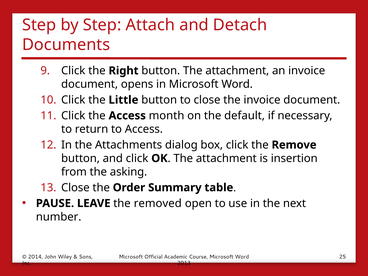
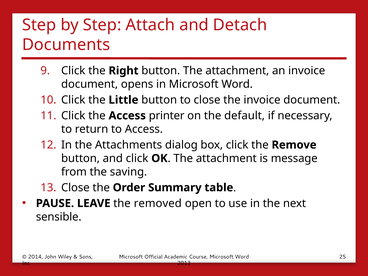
month: month -> printer (167, 116)
insertion: insertion -> message (294, 158)
asking: asking -> saving (128, 172)
number: number -> sensible (59, 217)
